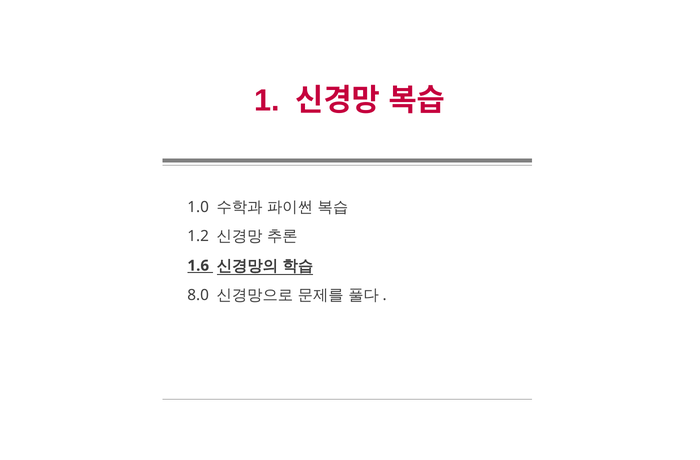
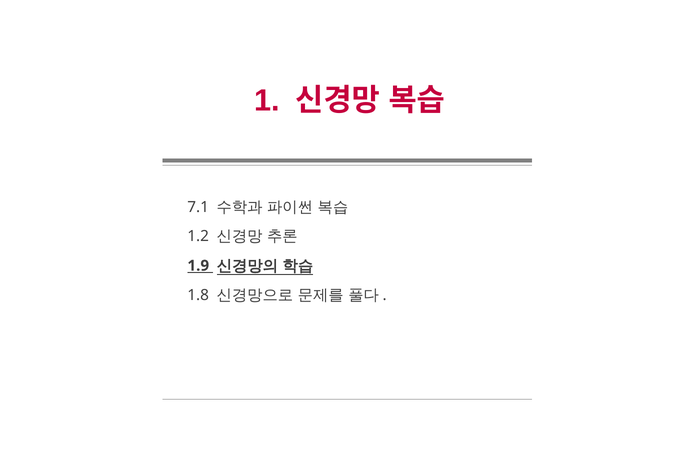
1.0: 1.0 -> 7.1 (198, 207)
1.6: 1.6 -> 1.9 (198, 266)
8.0: 8.0 -> 1.8 (198, 295)
